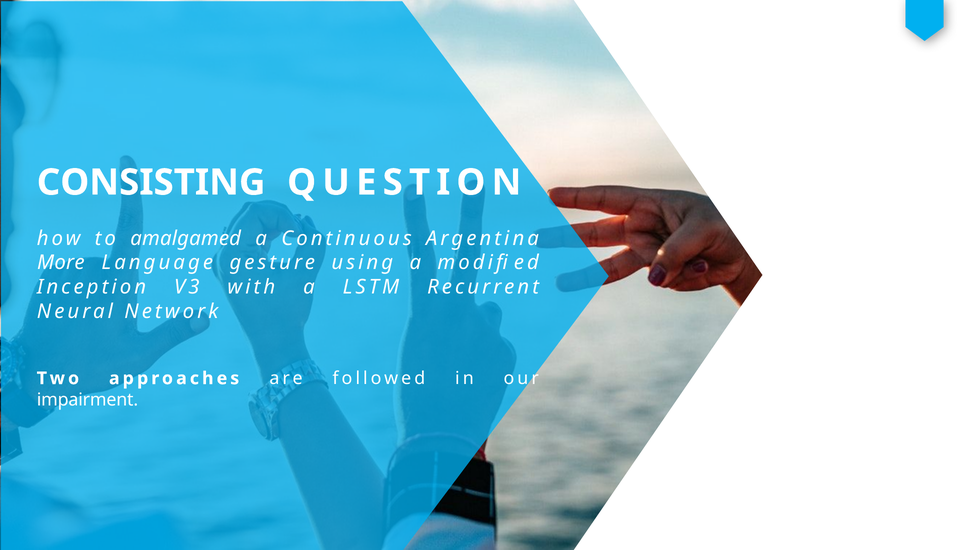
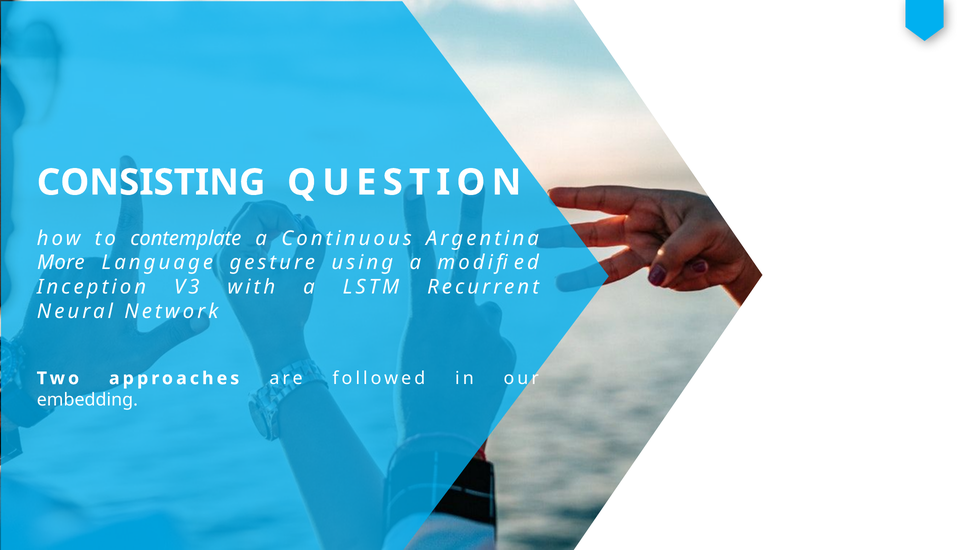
amalgamed: amalgamed -> contemplate (186, 238)
impairment: impairment -> embedding (87, 399)
